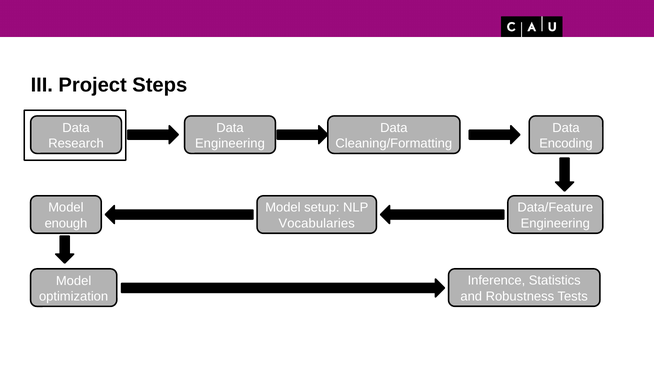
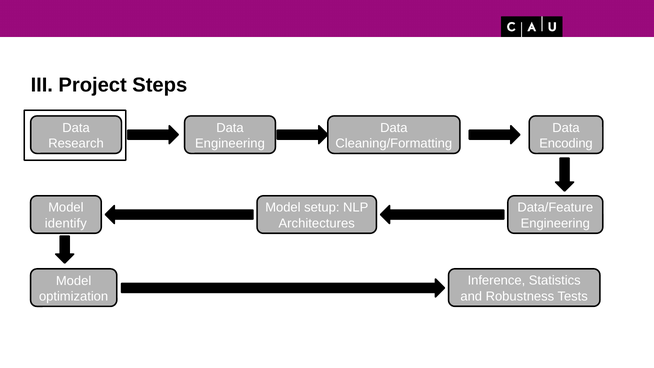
enough: enough -> identify (66, 223)
Vocabularies: Vocabularies -> Architectures (317, 223)
